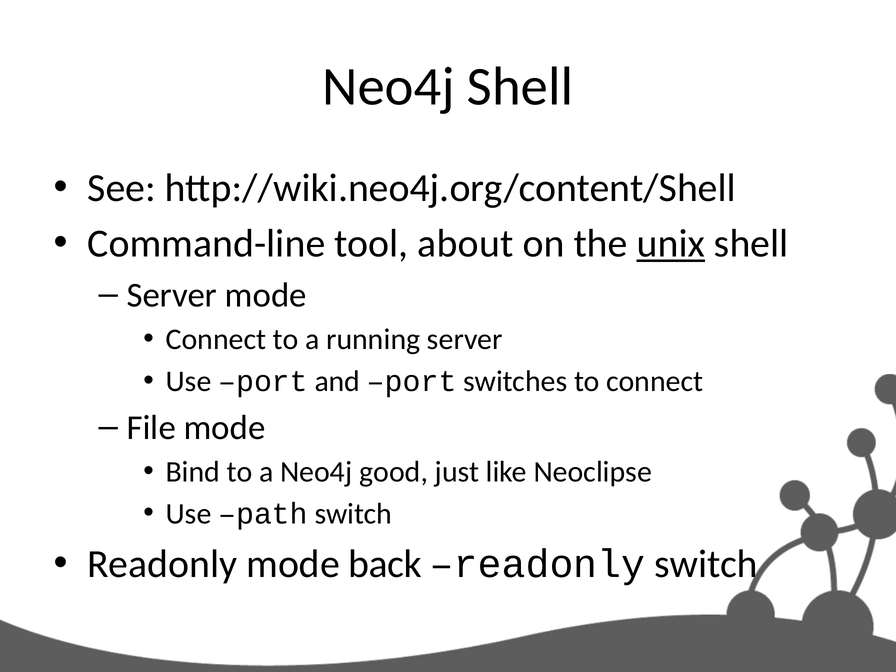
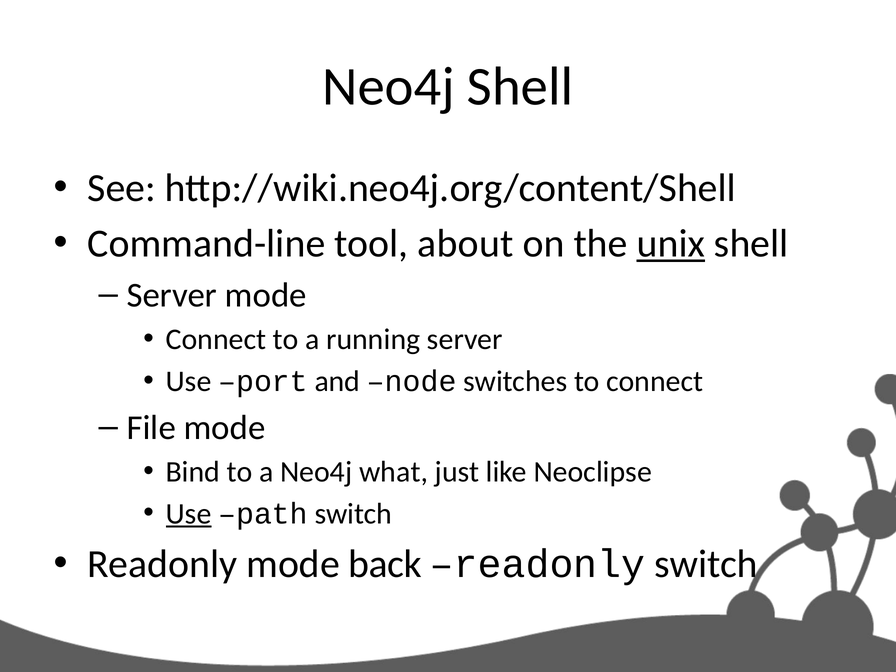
and port: port -> node (412, 381)
good: good -> what (394, 472)
Use underline: none -> present (189, 514)
